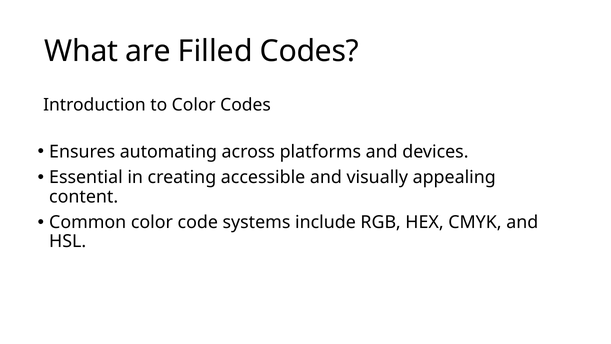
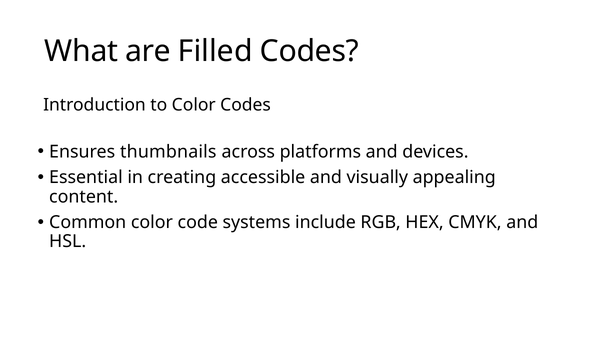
automating: automating -> thumbnails (168, 152)
